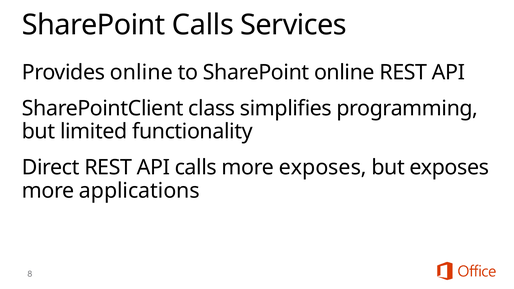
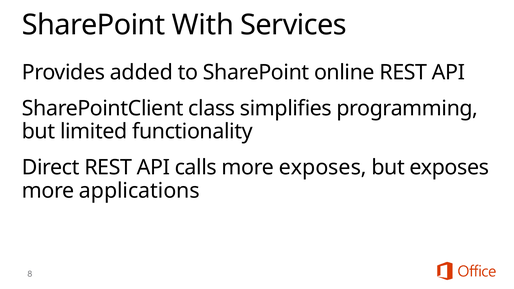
SharePoint Calls: Calls -> With (203, 25)
Provides online: online -> added (141, 72)
